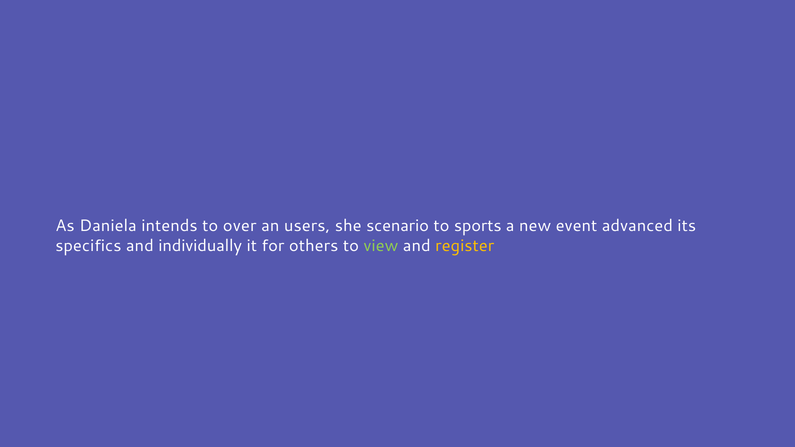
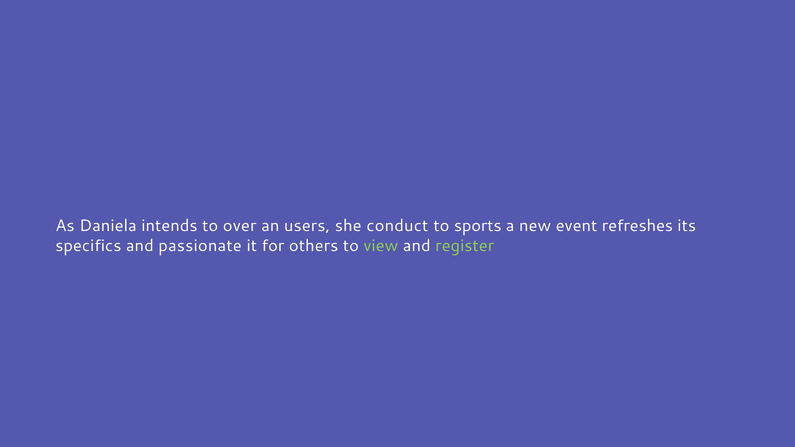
scenario: scenario -> conduct (397, 226)
advanced: advanced -> refreshes (637, 226)
individually: individually -> passionate (200, 246)
register colour: yellow -> light green (465, 246)
